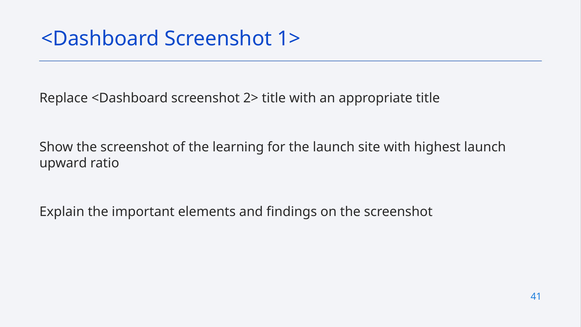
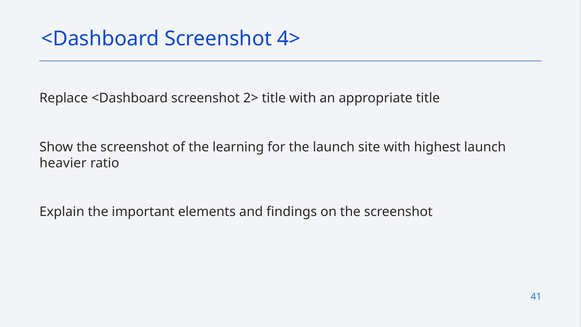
1>: 1> -> 4> (289, 39)
upward: upward -> heavier (63, 163)
